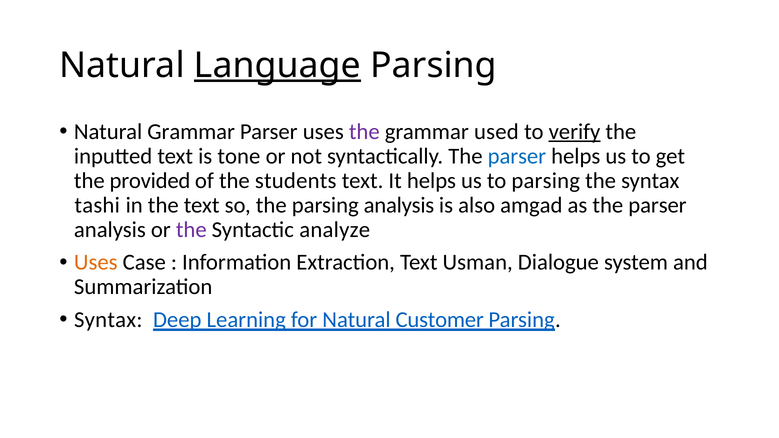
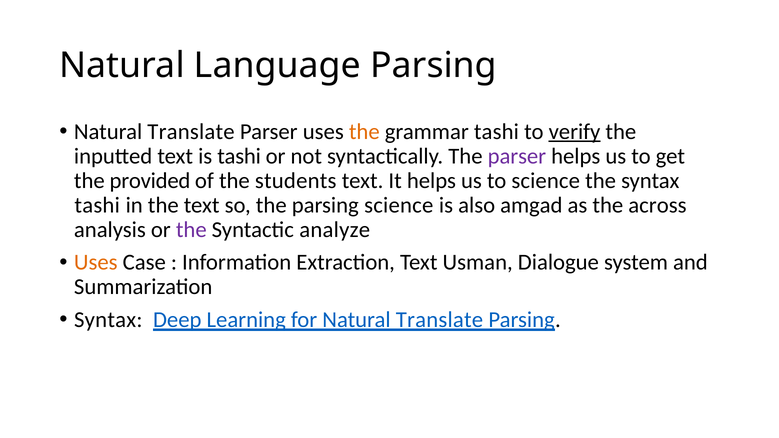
Language underline: present -> none (277, 65)
Grammar: Grammar -> Translate (191, 132)
the colour: purple -> orange (364, 132)
grammar used: used -> tashi (496, 132)
is tone: tone -> tashi (239, 156)
parser colour: blue -> purple (517, 156)
to parsing: parsing -> science (546, 181)
parsing analysis: analysis -> science (399, 205)
as the parser: parser -> across (657, 205)
for Natural Customer: Customer -> Translate (439, 320)
